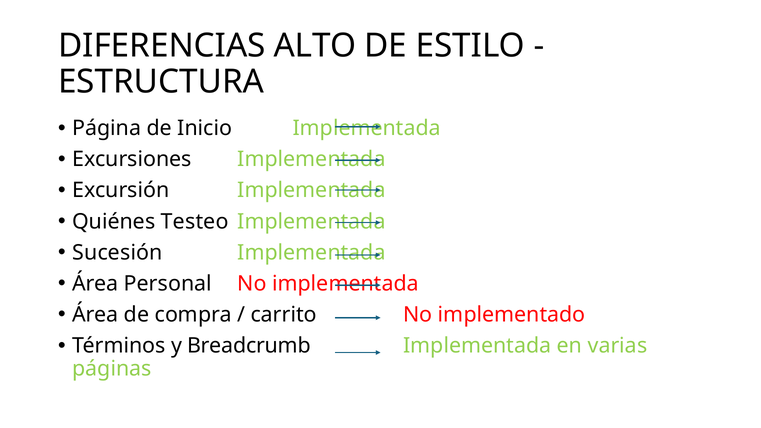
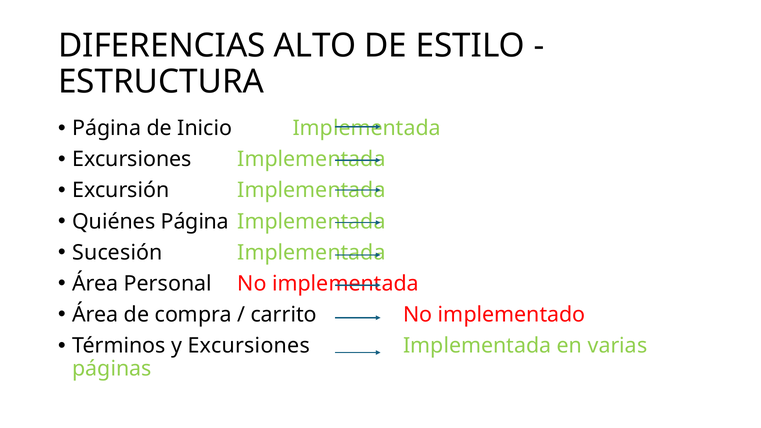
Quiénes Testeo: Testeo -> Página (195, 221)
y Breadcrumb: Breadcrumb -> Excursiones (249, 346)
